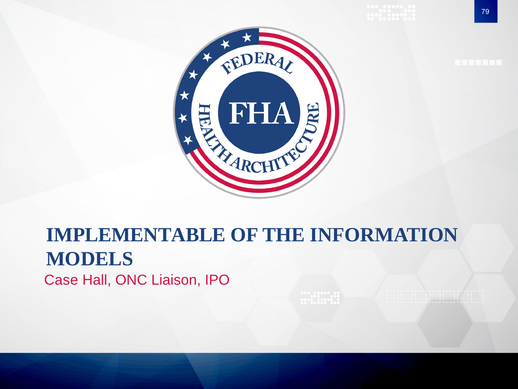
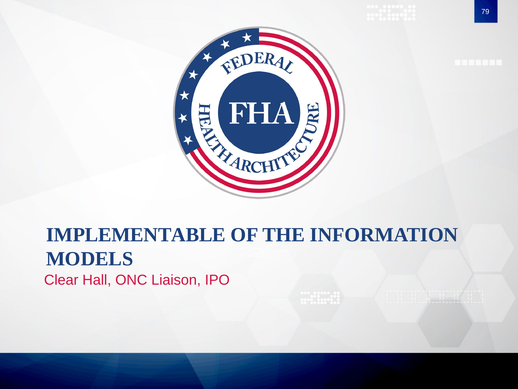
Case: Case -> Clear (61, 280)
